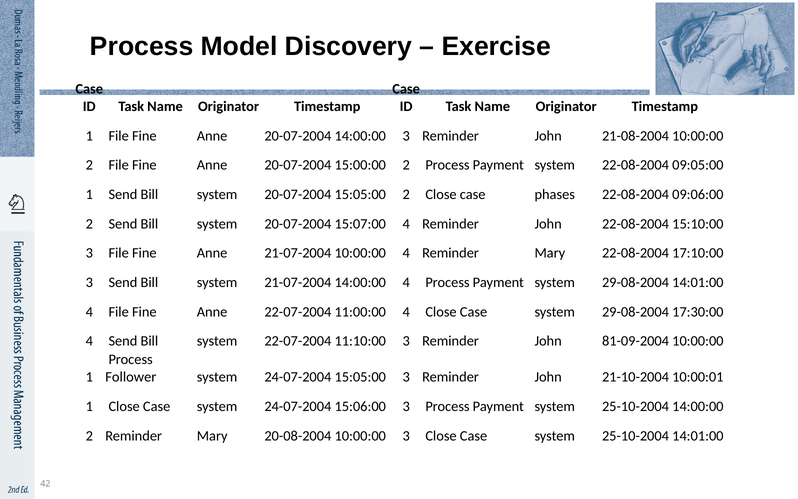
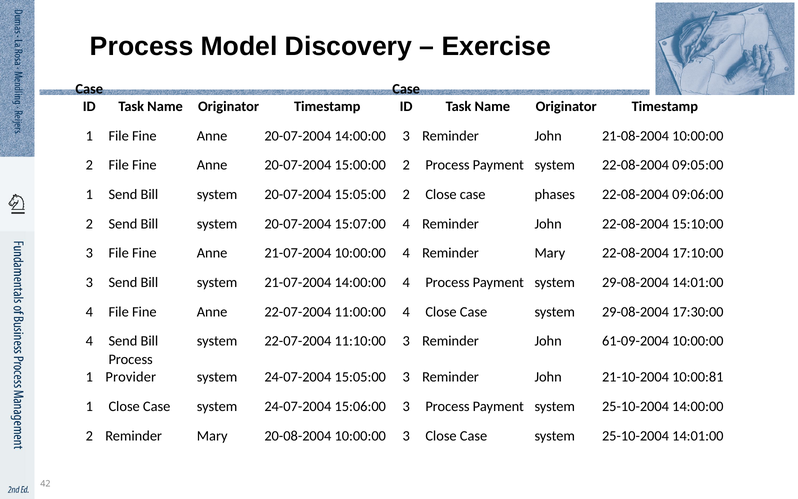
81-09-2004: 81-09-2004 -> 61-09-2004 (636, 341)
Follower: Follower -> Provider (131, 377)
10:00:01: 10:00:01 -> 10:00:81 (698, 377)
